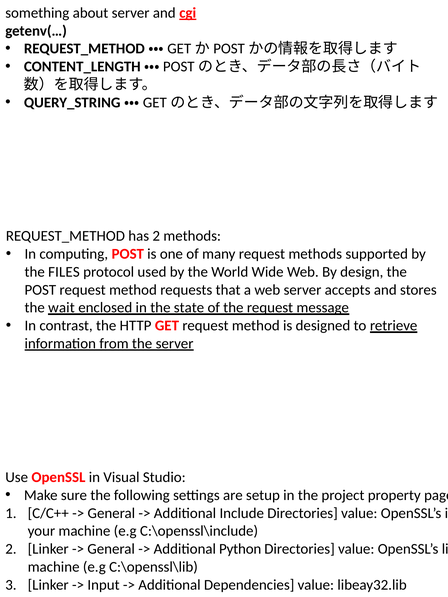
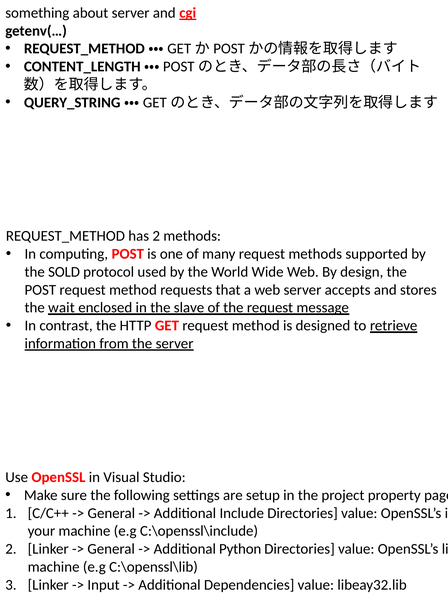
FILES: FILES -> SOLD (64, 272)
state: state -> slave (189, 308)
